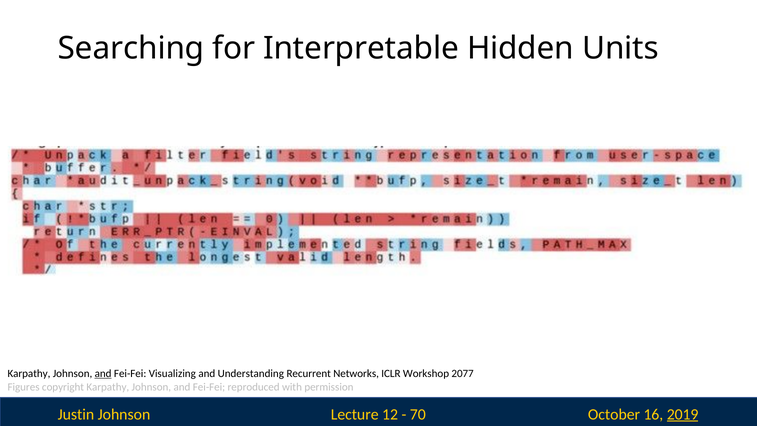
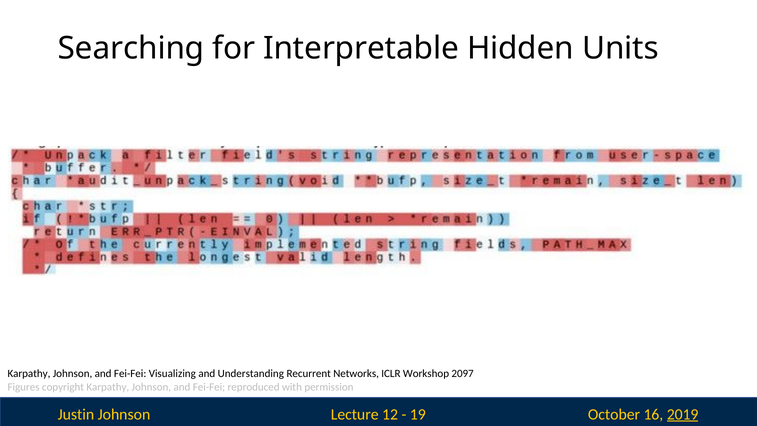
and underline: present -> none (103, 373)
2077: 2077 -> 2097 (463, 373)
70: 70 -> 19 (418, 415)
